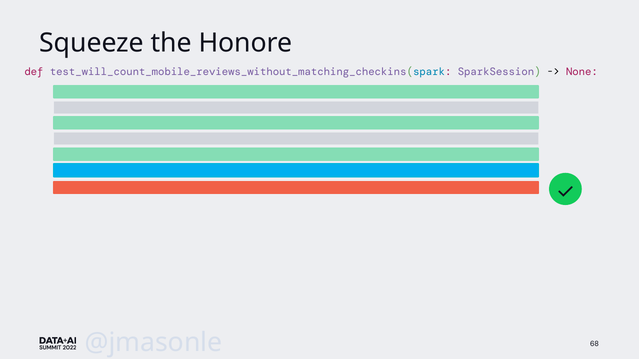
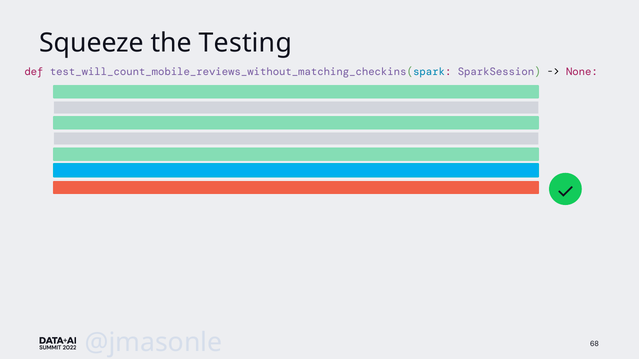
Honore: Honore -> Testing (245, 43)
